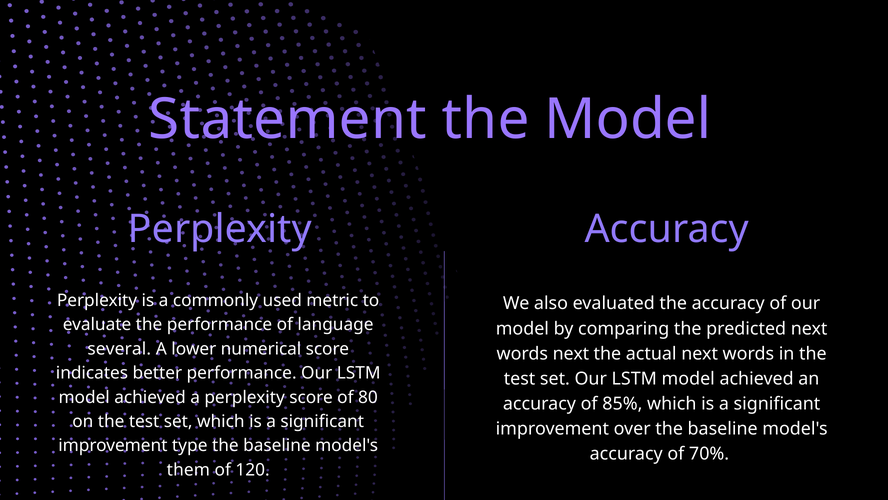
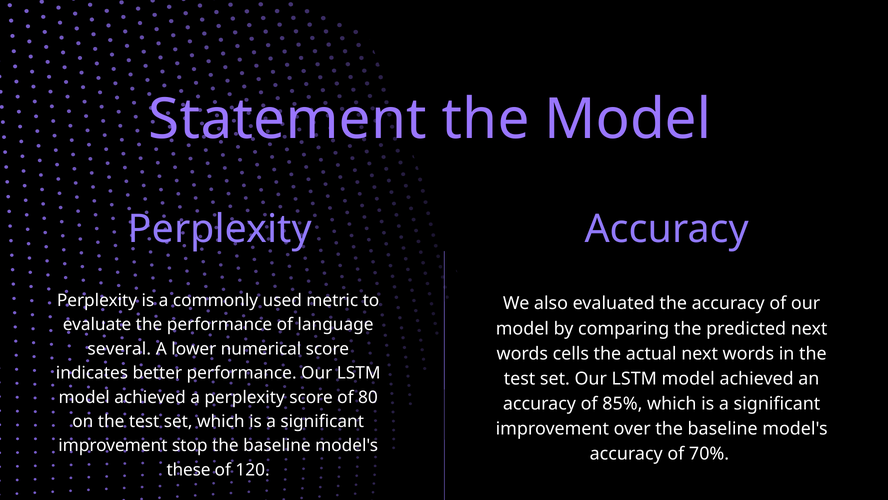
words next: next -> cells (571, 353)
type: type -> stop (190, 445)
them: them -> these (189, 469)
